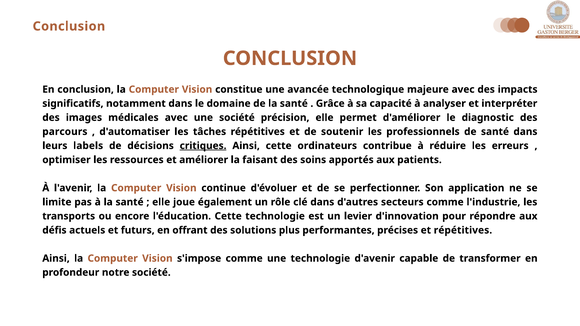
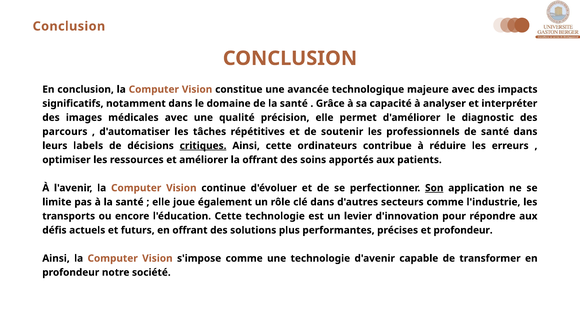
une société: société -> qualité (237, 118)
la faisant: faisant -> offrant (260, 160)
Son underline: none -> present (434, 188)
et répétitives: répétitives -> profondeur (463, 230)
